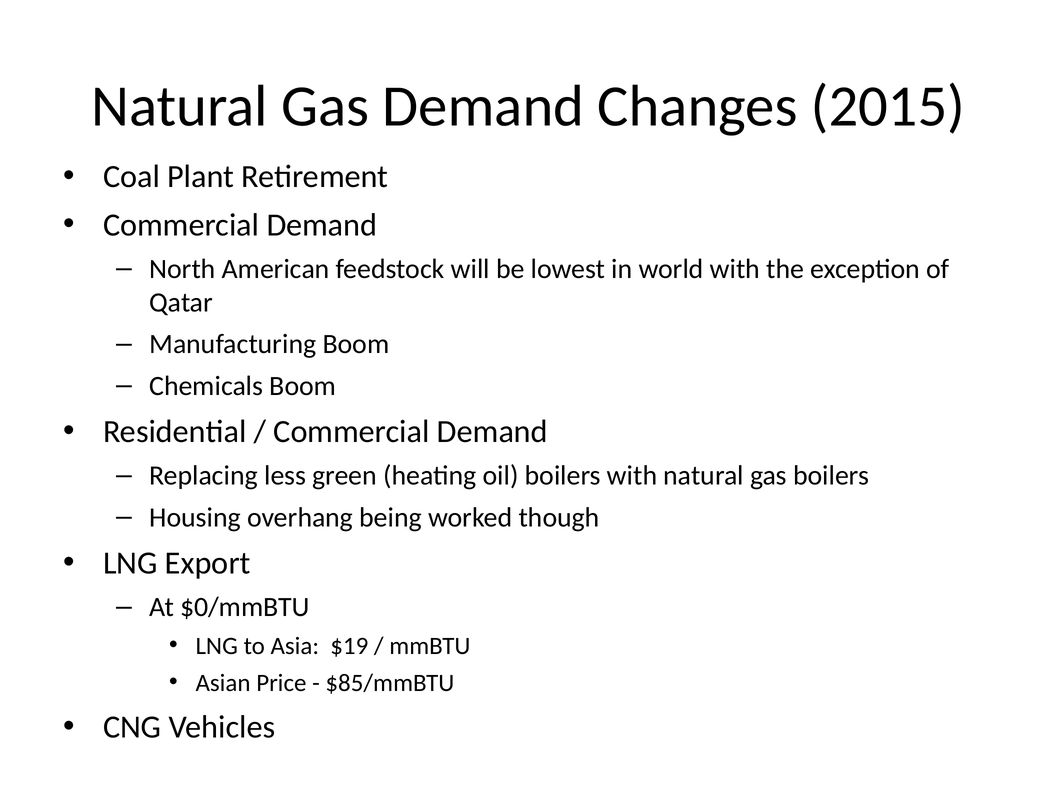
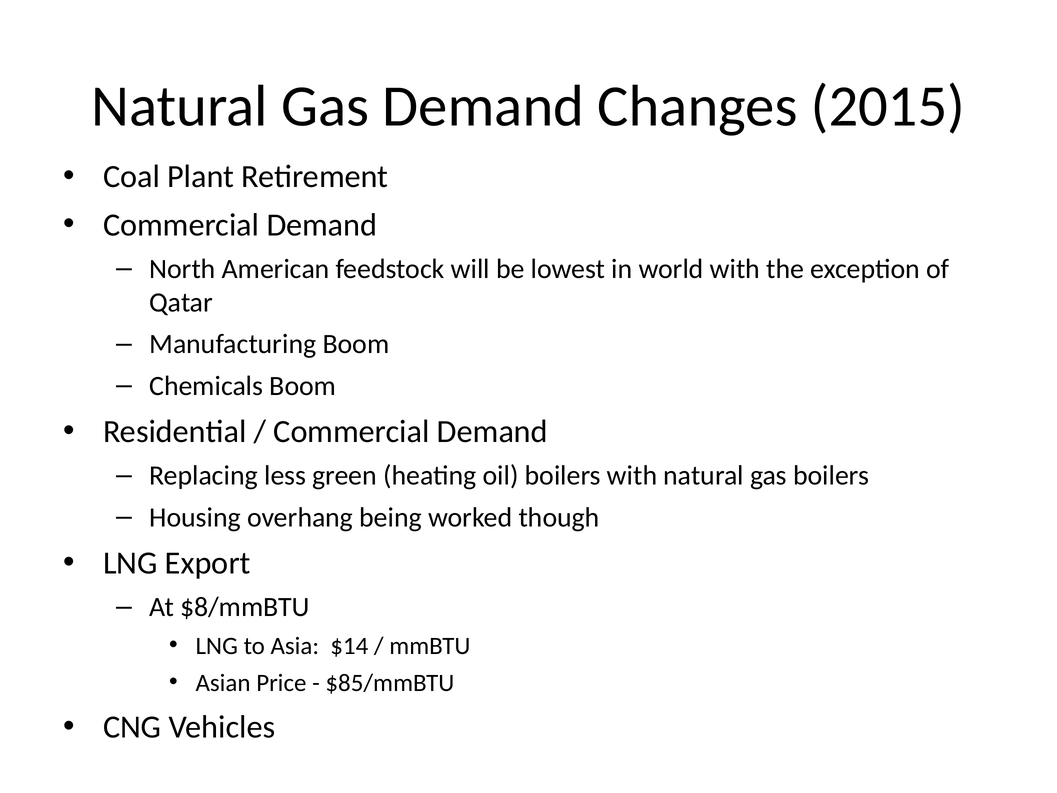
$0/mmBTU: $0/mmBTU -> $8/mmBTU (245, 607)
$19: $19 -> $14 (349, 646)
